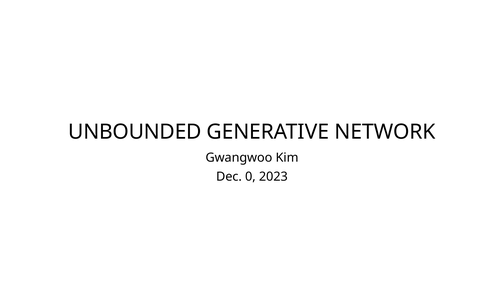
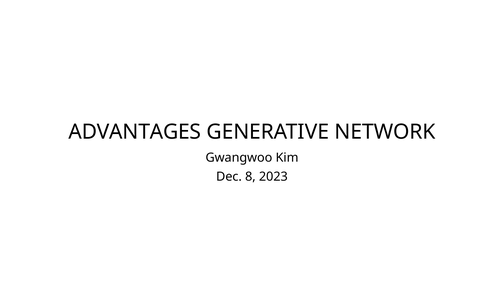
UNBOUNDED: UNBOUNDED -> ADVANTAGES (135, 132)
0: 0 -> 8 (250, 176)
